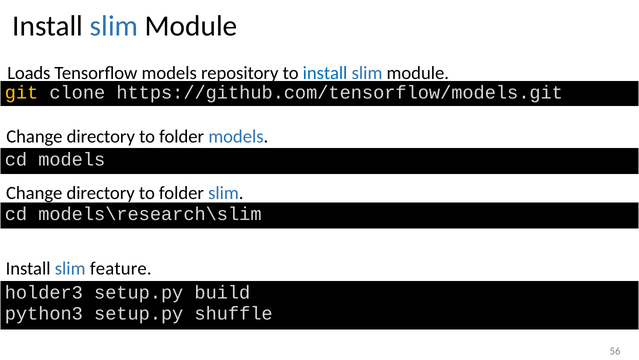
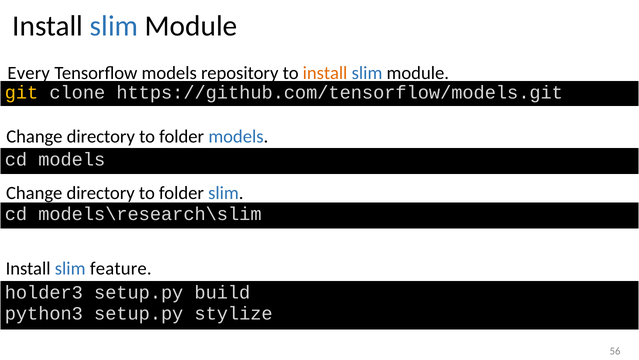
Loads: Loads -> Every (29, 73)
install colour: blue -> orange (325, 73)
shuffle: shuffle -> stylize (234, 313)
